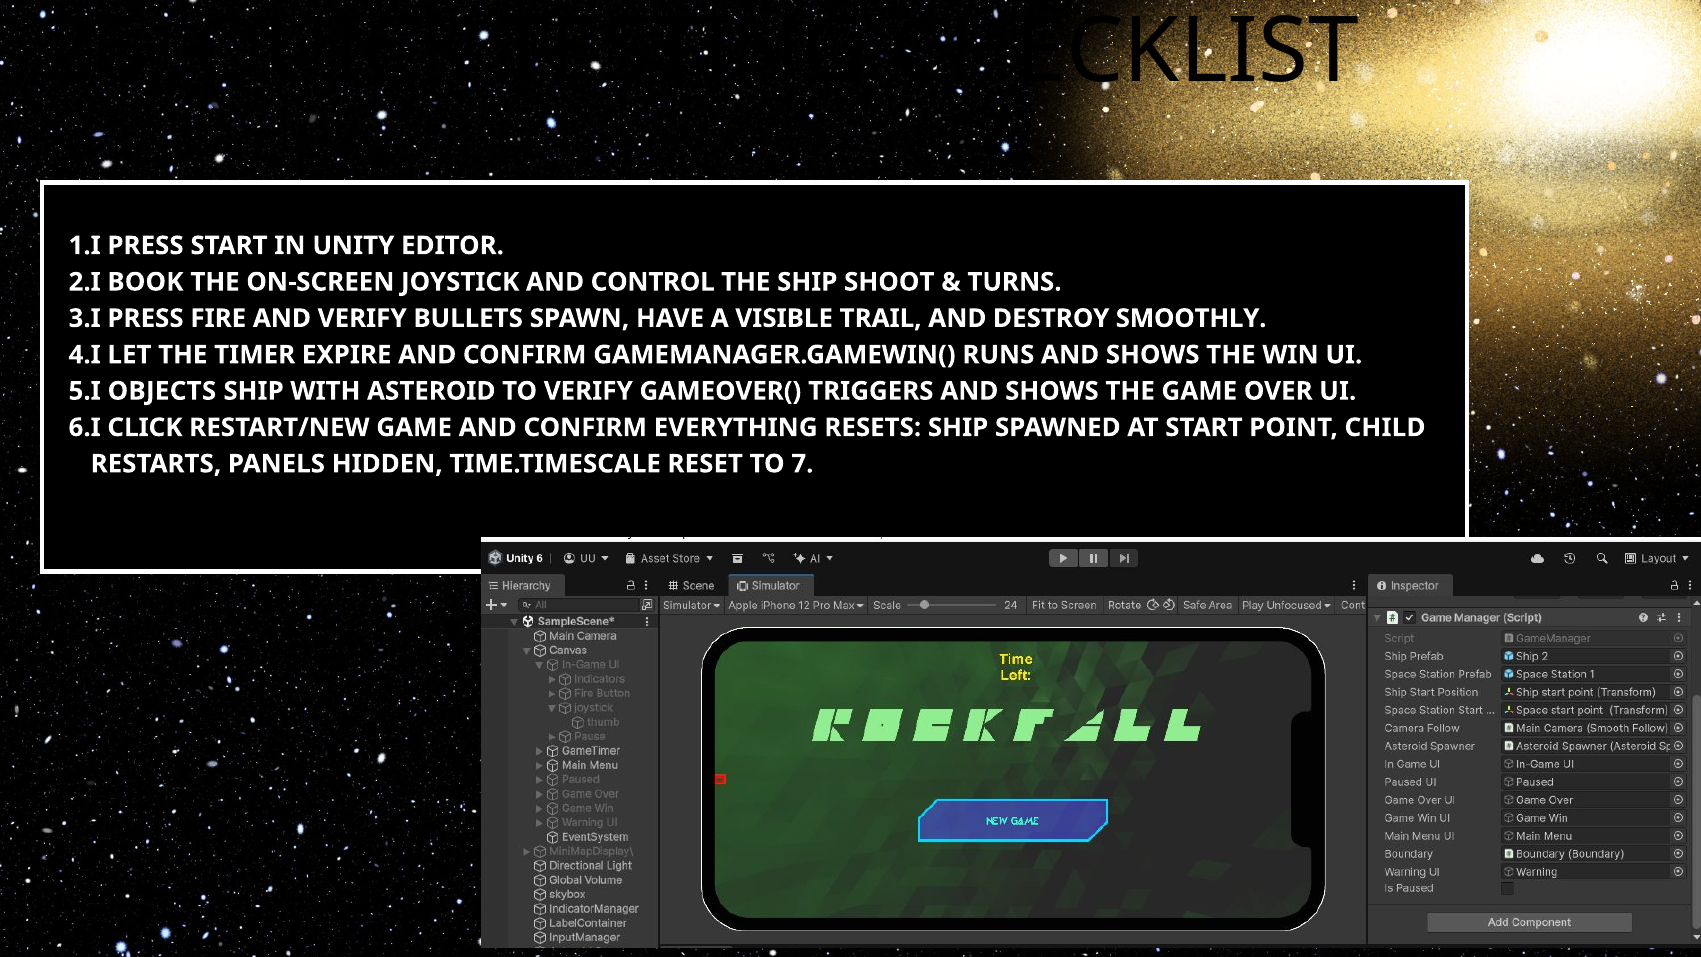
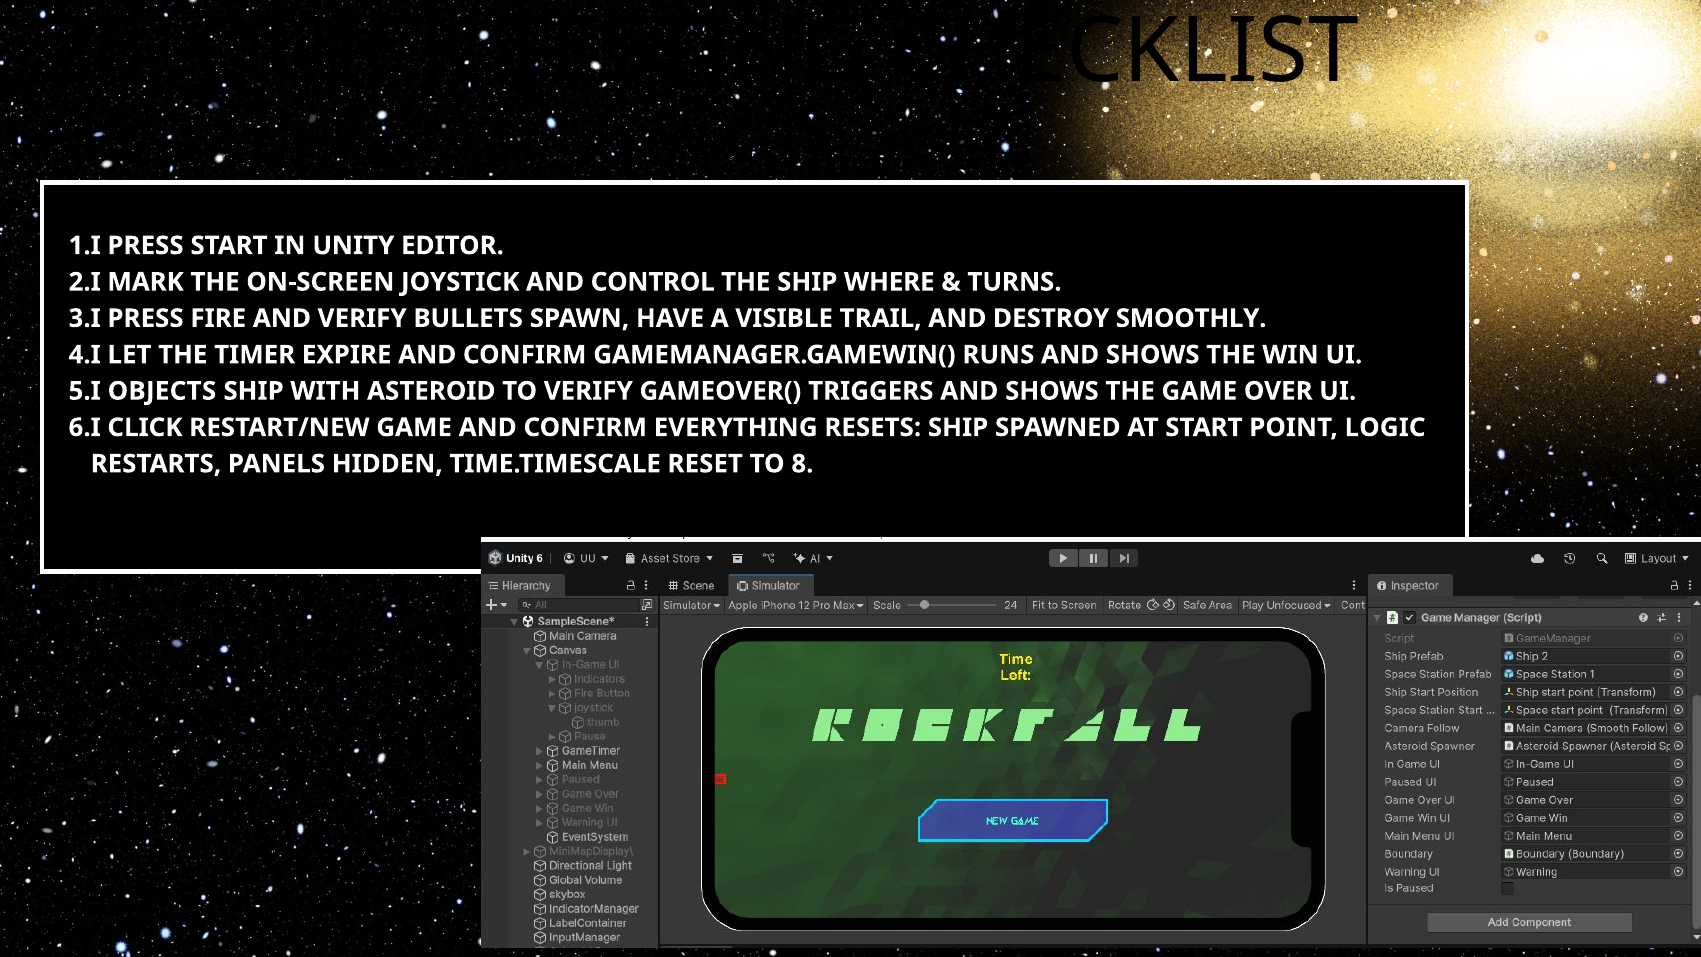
BOOK: BOOK -> MARK (146, 282)
SHOOT: SHOOT -> WHERE (889, 282)
CHILD: CHILD -> LOGIC (1385, 427)
7: 7 -> 8 (802, 464)
